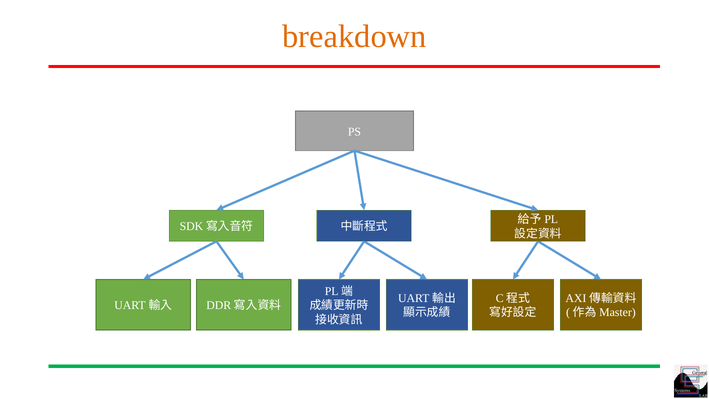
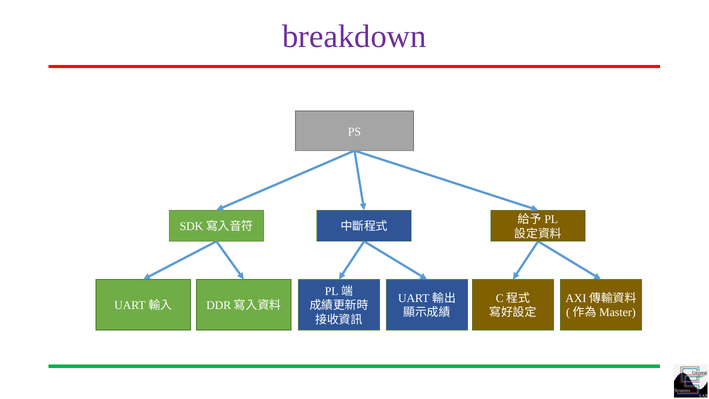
breakdown colour: orange -> purple (354, 37)
